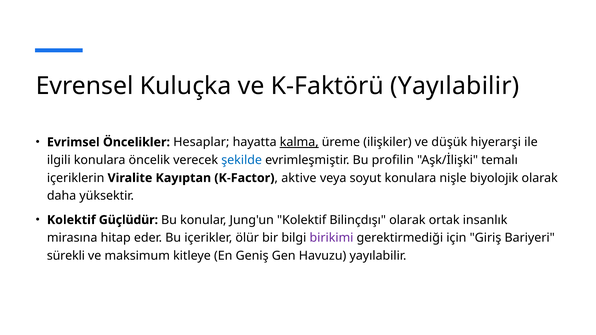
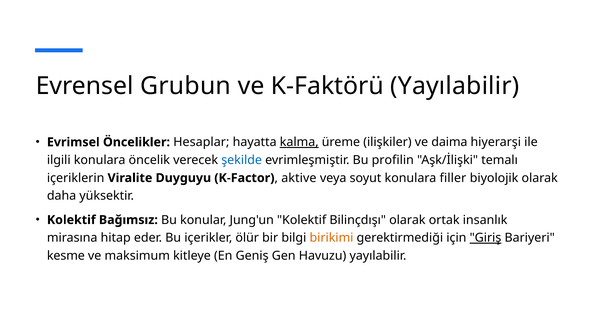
Kuluçka: Kuluçka -> Grubun (186, 86)
düşük: düşük -> daima (449, 142)
Kayıptan: Kayıptan -> Duyguyu (183, 178)
nişle: nişle -> filler (453, 178)
Güçlüdür: Güçlüdür -> Bağımsız (128, 220)
birikimi colour: purple -> orange (332, 238)
Giriş underline: none -> present (485, 238)
sürekli: sürekli -> kesme (66, 256)
